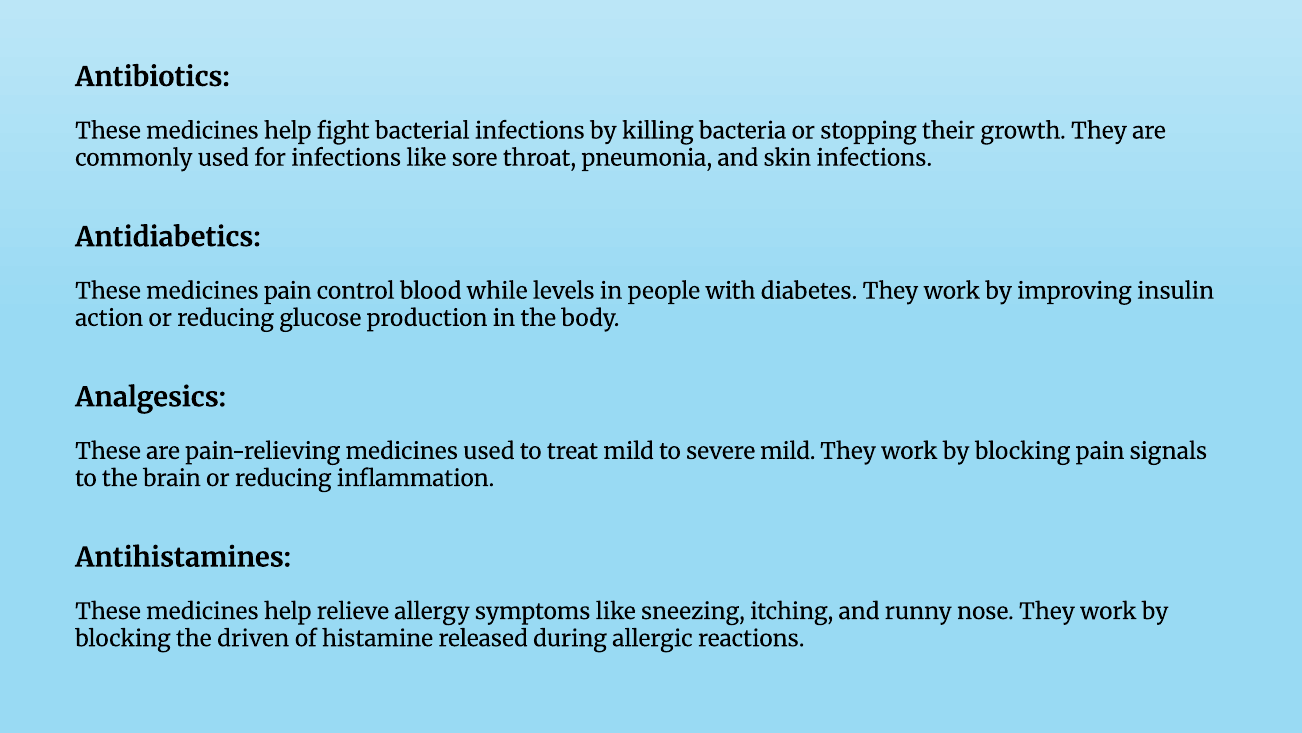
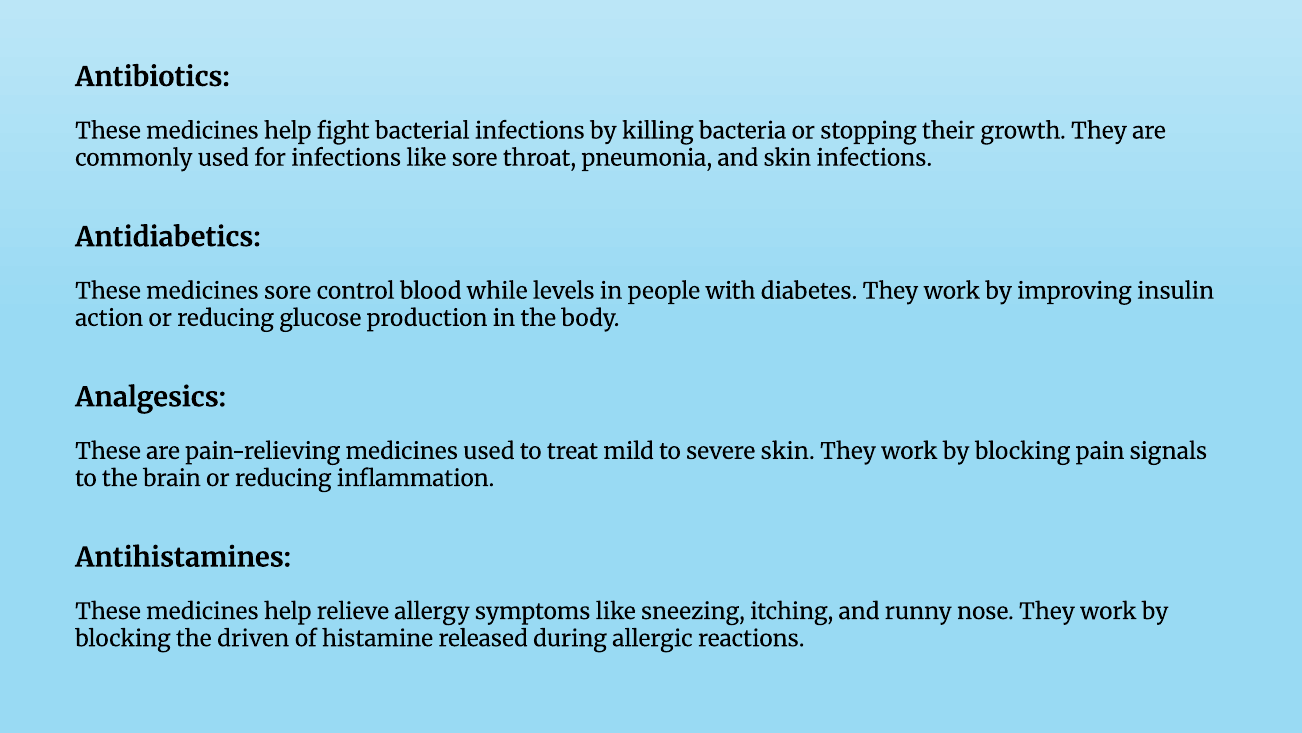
medicines pain: pain -> sore (288, 291)
severe mild: mild -> skin (788, 451)
